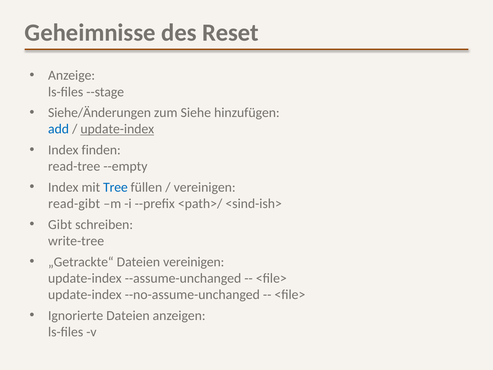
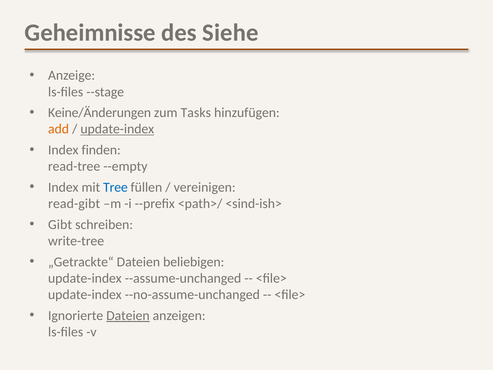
Reset: Reset -> Siehe (230, 33)
Siehe/Änderungen: Siehe/Änderungen -> Keine/Änderungen (100, 113)
Siehe: Siehe -> Tasks (196, 113)
add colour: blue -> orange (59, 129)
Dateien vereinigen: vereinigen -> beliebigen (194, 262)
Dateien underline: none -> present (128, 315)
